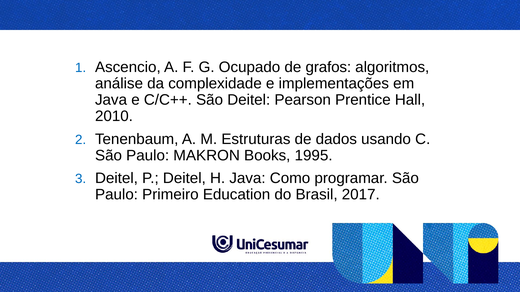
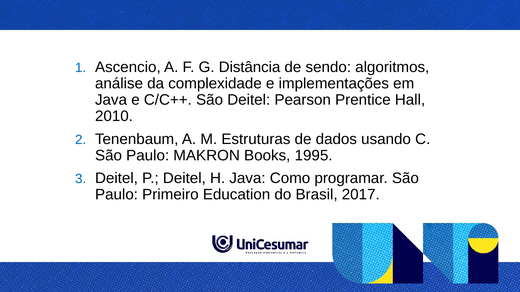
Ocupado: Ocupado -> Distância (250, 67)
grafos: grafos -> sendo (328, 67)
